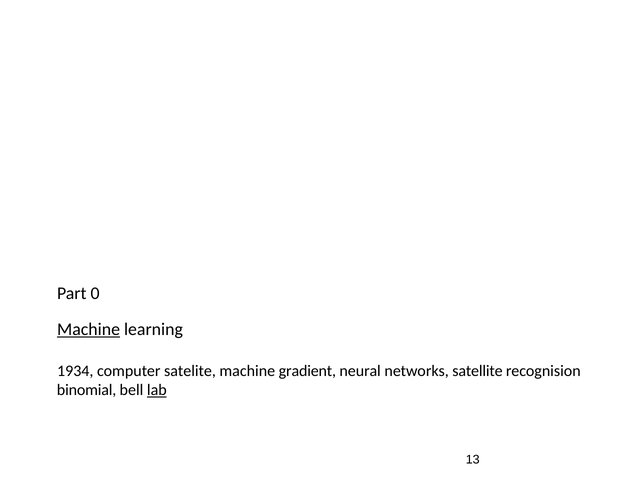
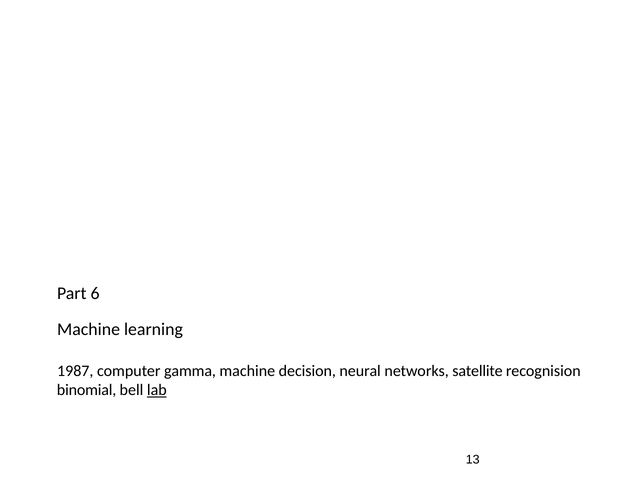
0: 0 -> 6 (95, 293)
Machine underline: present -> none (89, 329)
1934: 1934 -> 1987 (75, 371)
satelite: satelite -> gamma (190, 371)
gradient: gradient -> decision (307, 371)
